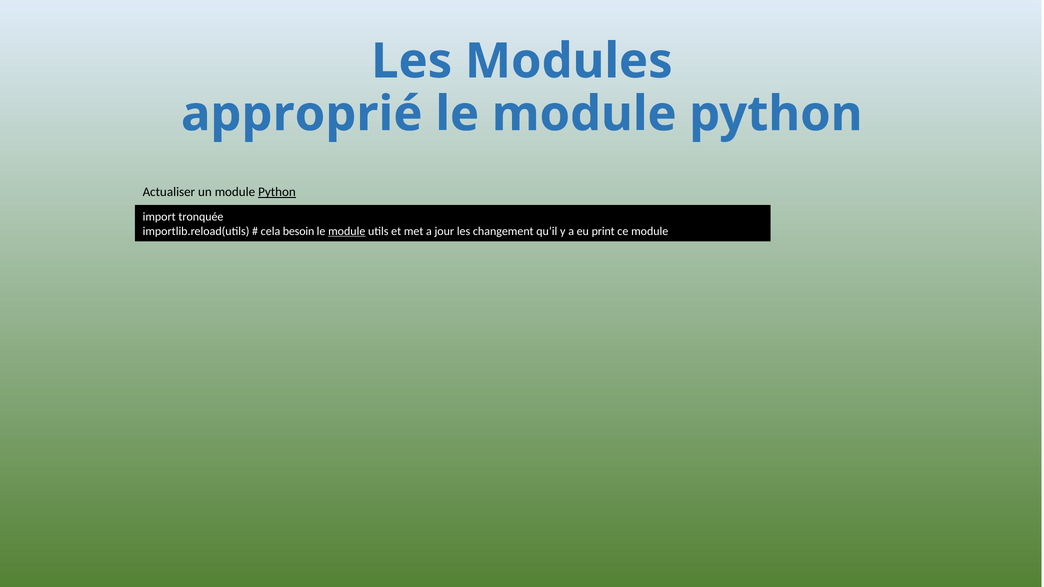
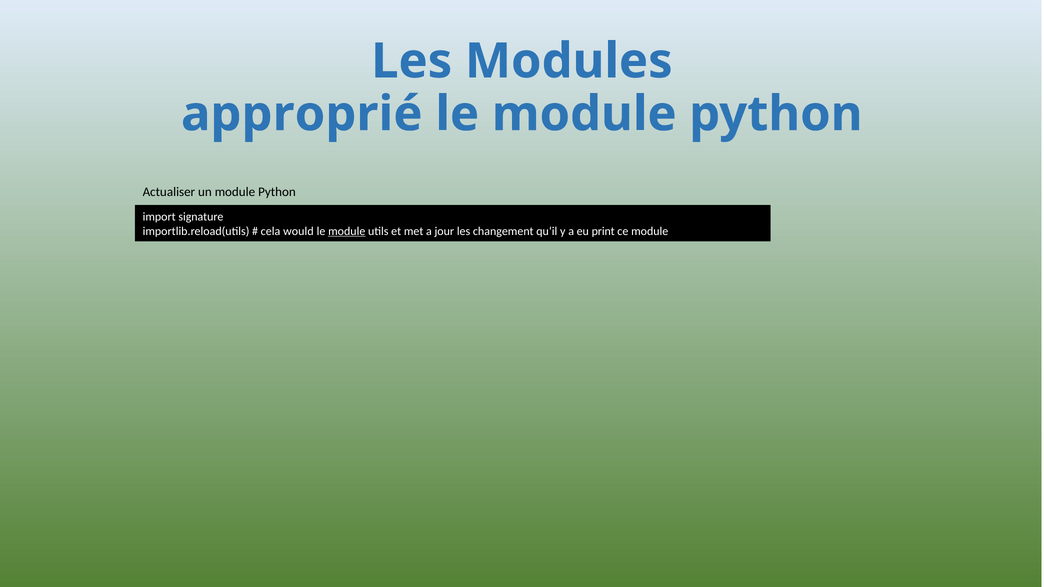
Python underline: present -> none (277, 192)
tronquée: tronquée -> signature (201, 217)
besoin: besoin -> would (298, 231)
